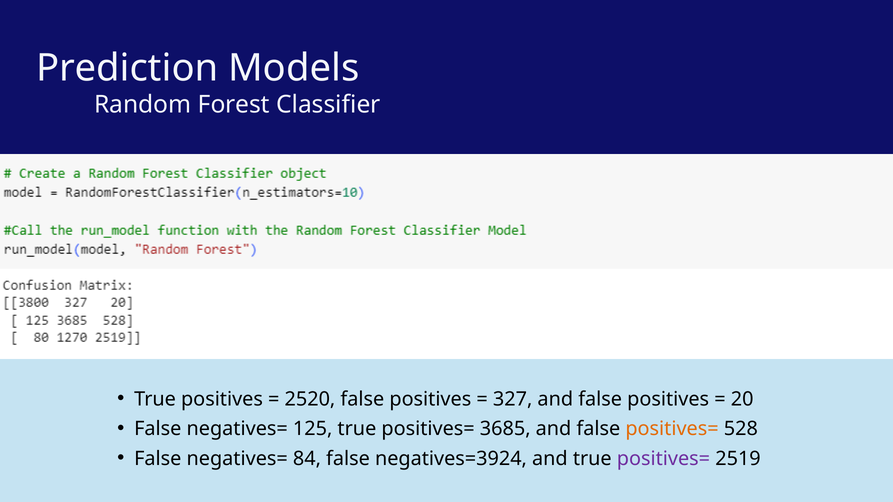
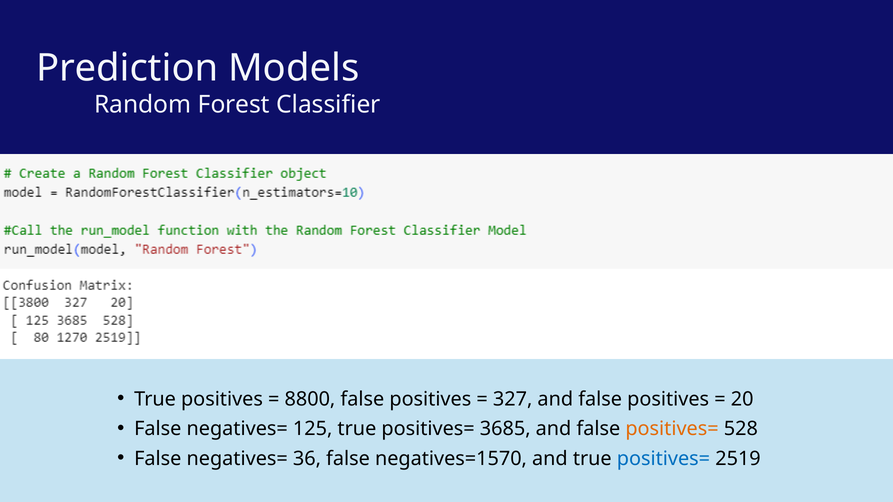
2520: 2520 -> 8800 (310, 399)
84: 84 -> 36 (307, 459)
negatives=3924: negatives=3924 -> negatives=1570 (451, 459)
positives= colour: purple -> blue (663, 459)
